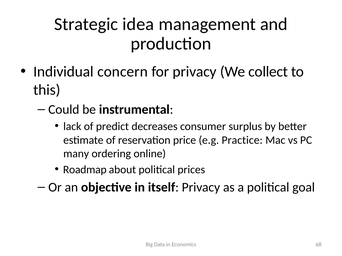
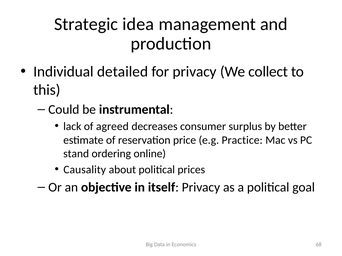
concern: concern -> detailed (123, 72)
predict: predict -> agreed (112, 127)
many: many -> stand (76, 154)
Roadmap: Roadmap -> Causality (85, 170)
